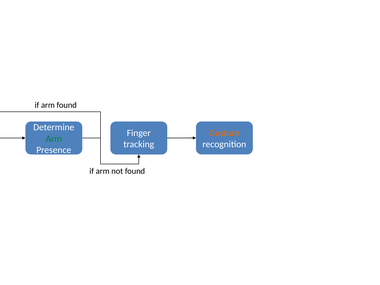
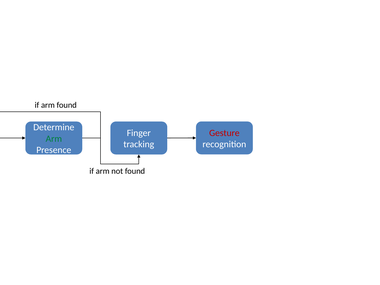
Gesture colour: orange -> red (224, 133)
